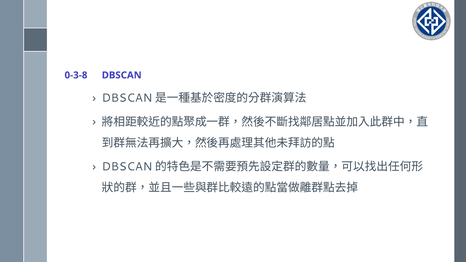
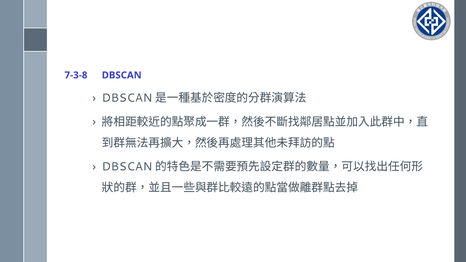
0-3-8: 0-3-8 -> 7-3-8 (76, 75)
